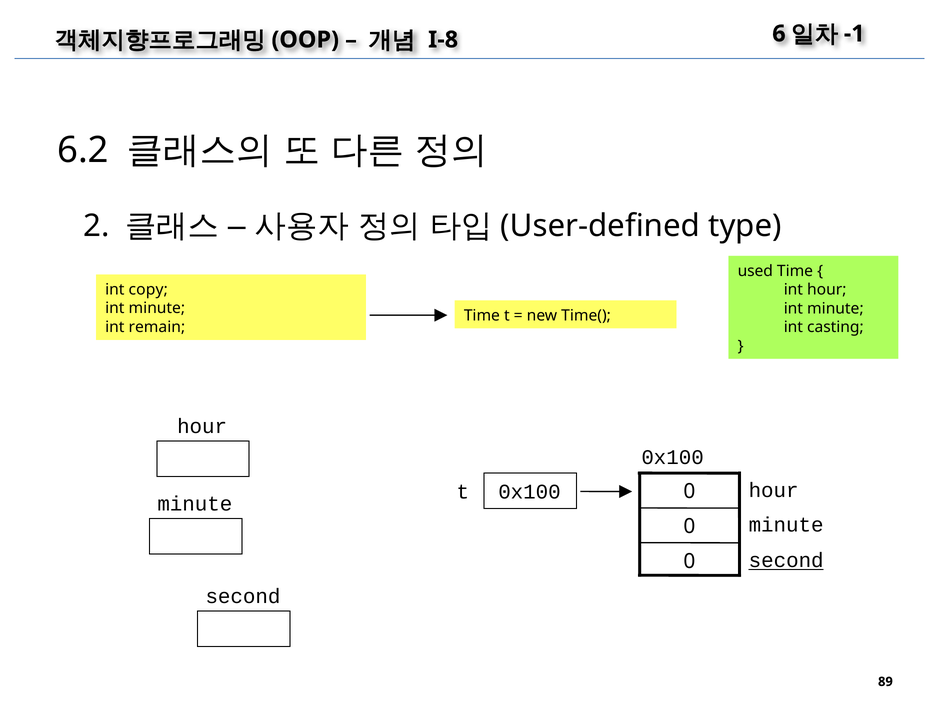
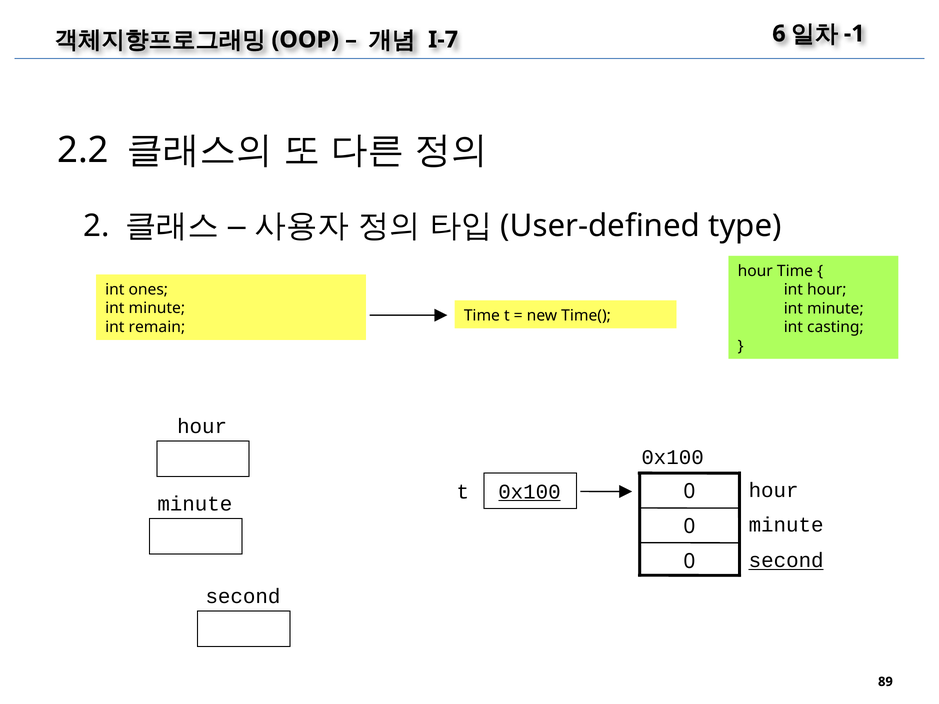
I-8: I-8 -> I-7 (443, 40)
6.2: 6.2 -> 2.2 (83, 150)
used: used -> hour (755, 271)
copy: copy -> ones (148, 290)
0x100 underline: none -> present (529, 492)
